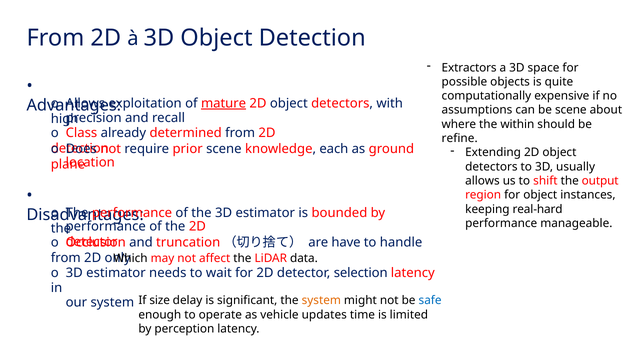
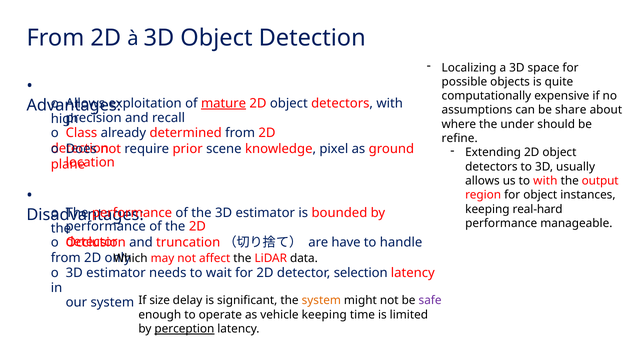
Extractors: Extractors -> Localizing (469, 68)
be scene: scene -> share (571, 110)
within: within -> under (517, 124)
each: each -> pixel (334, 149)
to shift: shift -> with (545, 181)
safe colour: blue -> purple (430, 300)
vehicle updates: updates -> keeping (324, 315)
perception underline: none -> present (184, 329)
